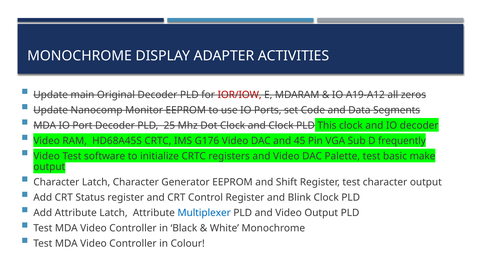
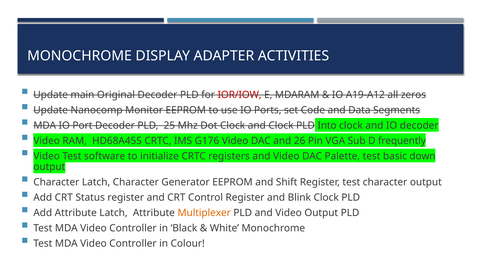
This: This -> Into (327, 125)
45: 45 -> 26 (300, 140)
make: make -> down (422, 156)
Multiplexer colour: blue -> orange (204, 213)
